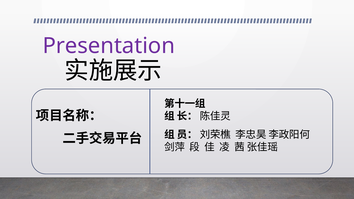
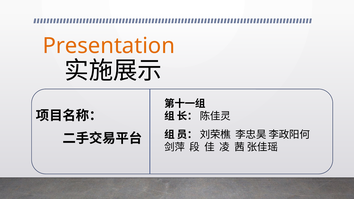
Presentation colour: purple -> orange (109, 46)
